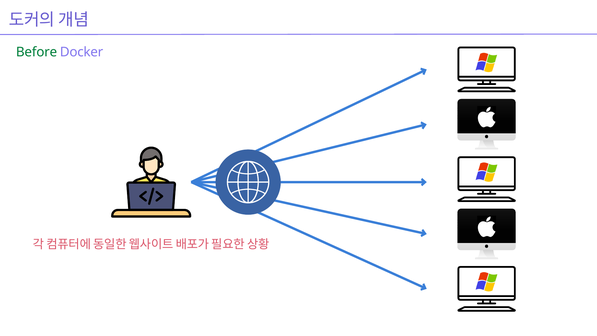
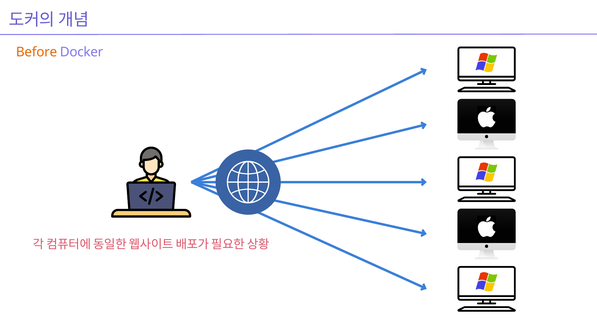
Before colour: green -> orange (37, 52)
